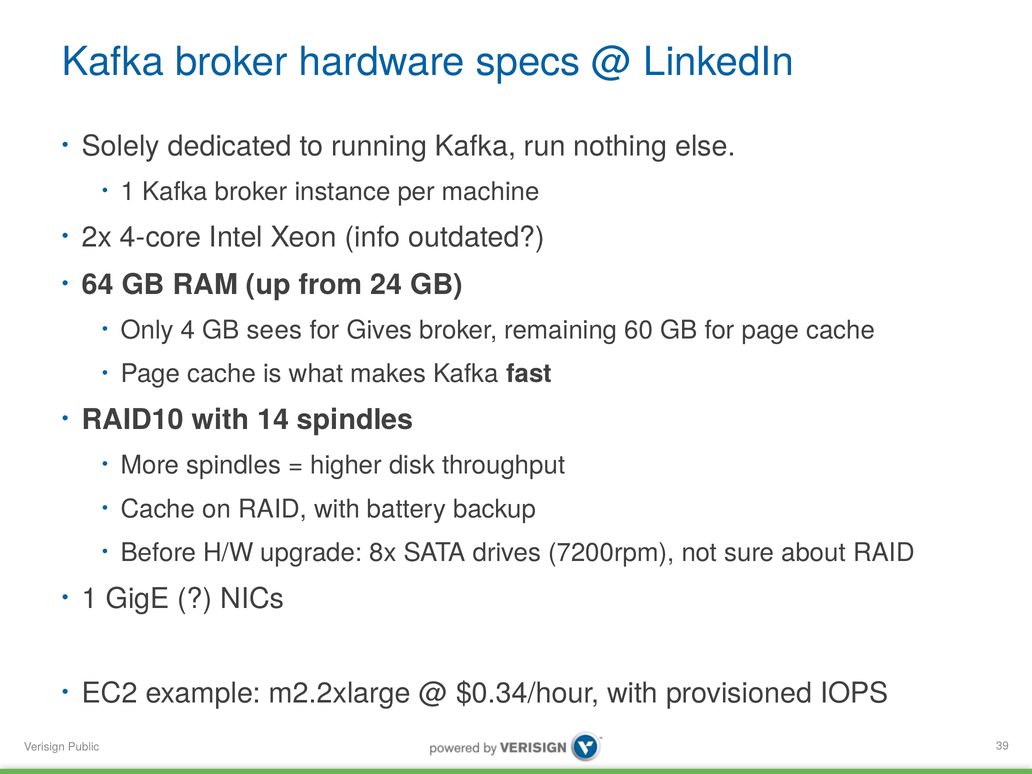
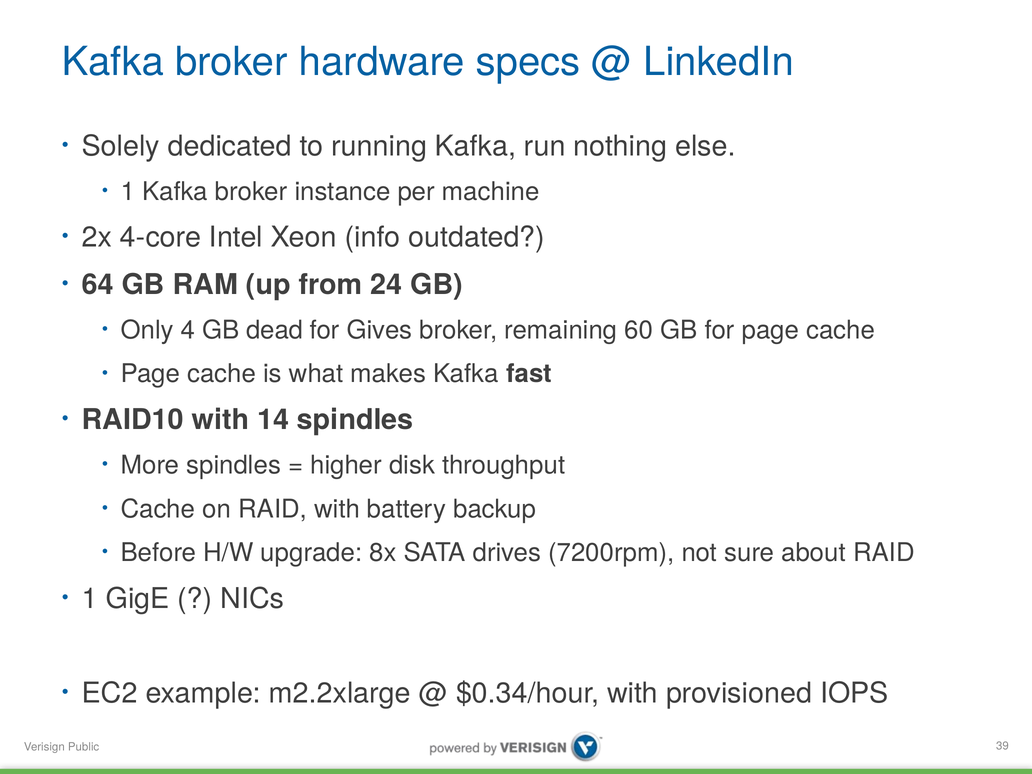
sees: sees -> dead (275, 330)
